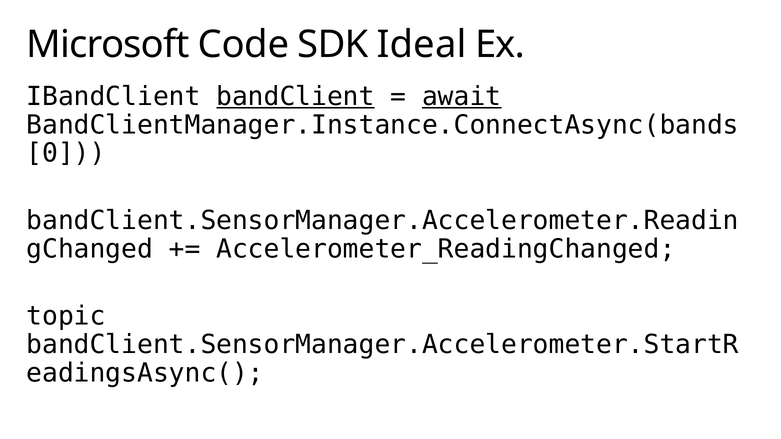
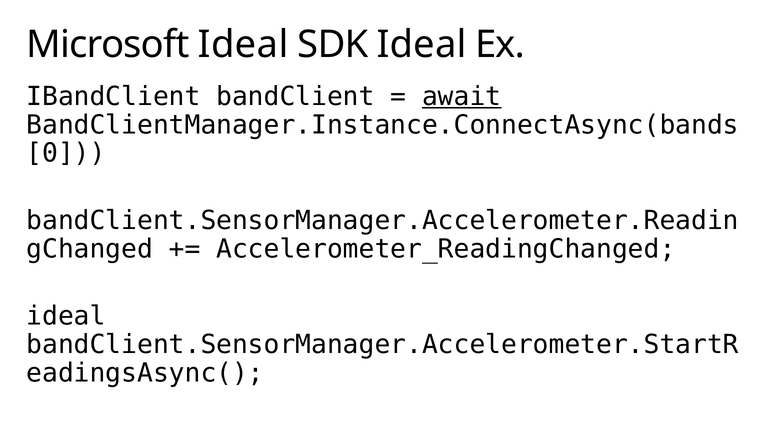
Microsoft Code: Code -> Ideal (243, 45)
bandClient underline: present -> none (295, 96)
topic: topic -> ideal (66, 316)
